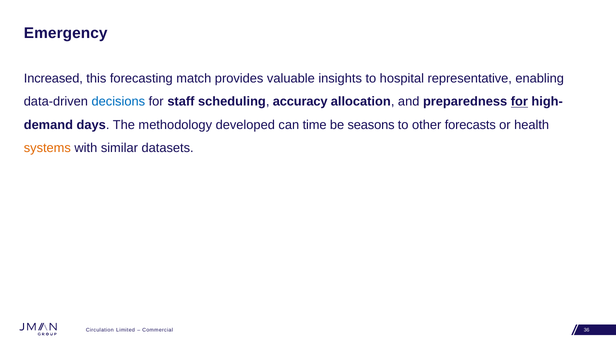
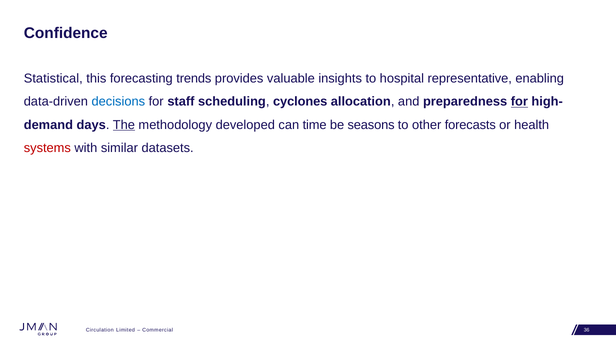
Emergency: Emergency -> Confidence (66, 33)
Increased: Increased -> Statistical (53, 78)
match: match -> trends (194, 78)
accuracy: accuracy -> cyclones (300, 101)
The underline: none -> present (124, 125)
systems colour: orange -> red (47, 148)
